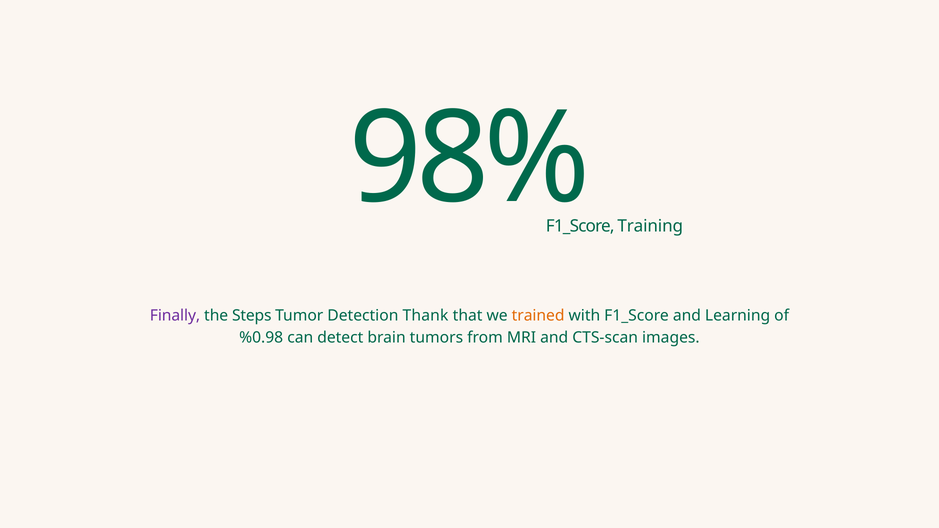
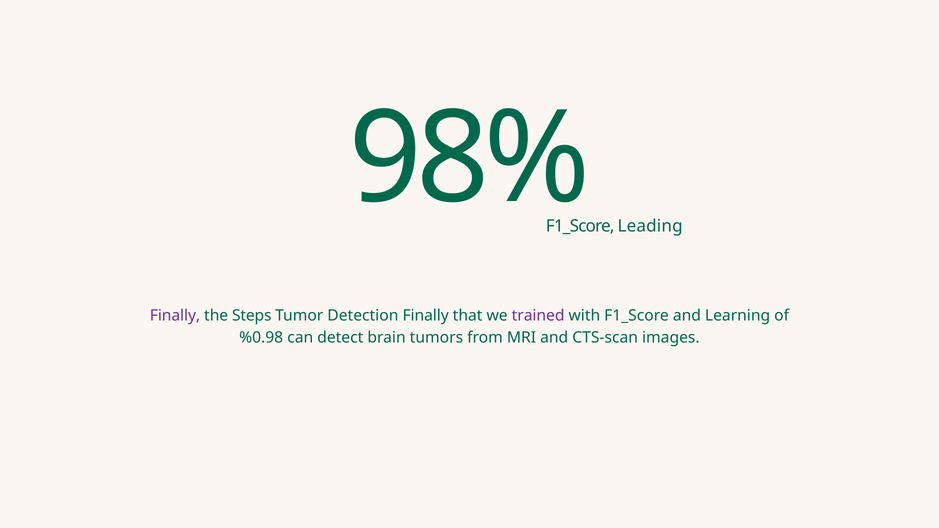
Training: Training -> Leading (650, 226)
Detection Thank: Thank -> Finally (426, 316)
trained colour: orange -> purple (538, 316)
